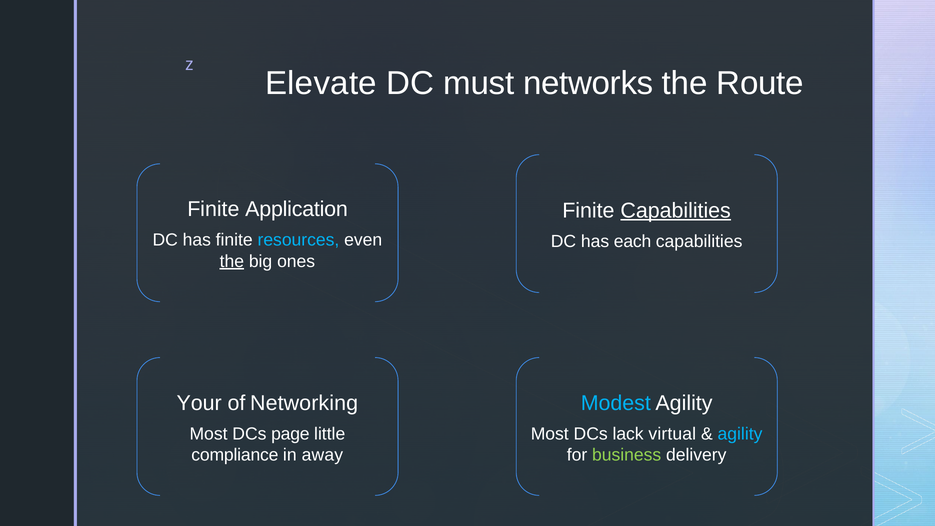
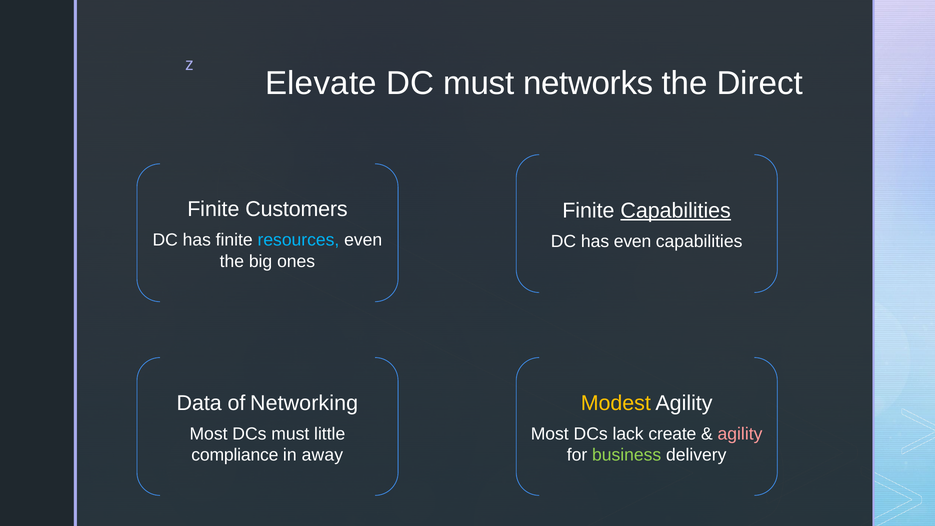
Route: Route -> Direct (760, 83)
Application: Application -> Customers (297, 209)
has each: each -> even (633, 241)
the underline: present -> none (232, 261)
Your: Your -> Data (199, 403)
Modest colour: light blue -> yellow (616, 403)
DCs page: page -> must (290, 434)
virtual: virtual -> create (672, 434)
agility colour: light blue -> pink (740, 434)
